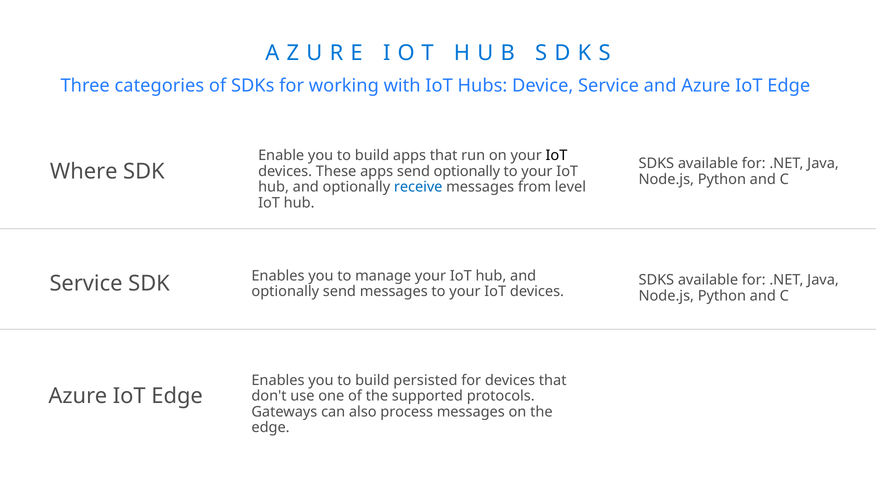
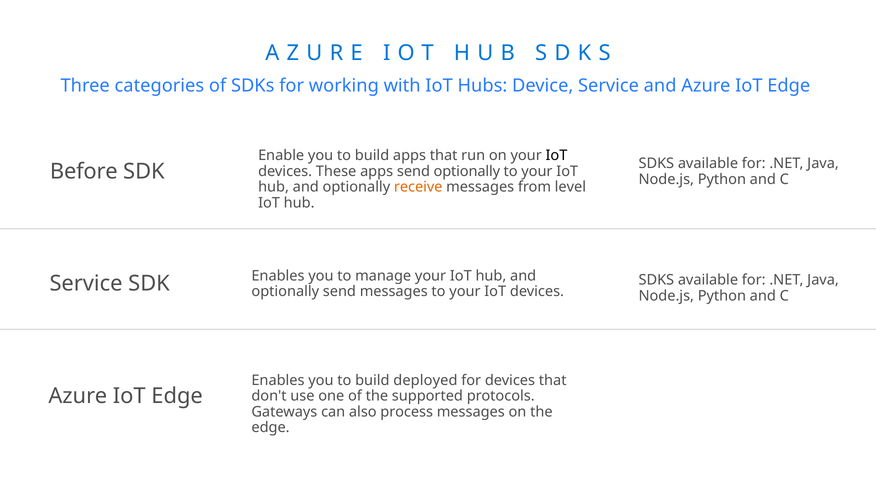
Where: Where -> Before (84, 171)
receive colour: blue -> orange (418, 187)
persisted: persisted -> deployed (425, 380)
